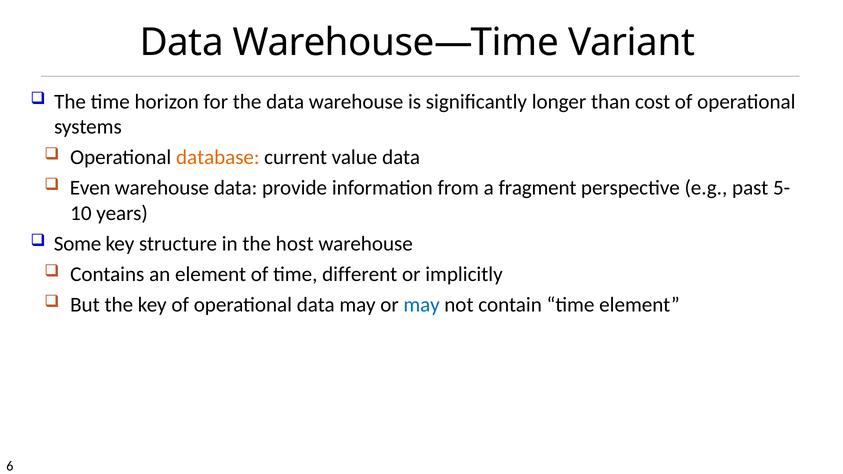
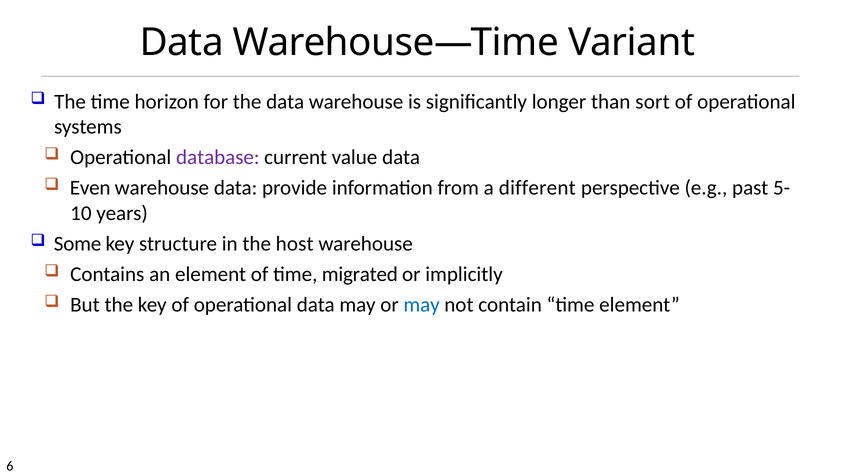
cost: cost -> sort (652, 102)
database colour: orange -> purple (218, 157)
fragment: fragment -> different (537, 188)
different: different -> migrated (360, 274)
